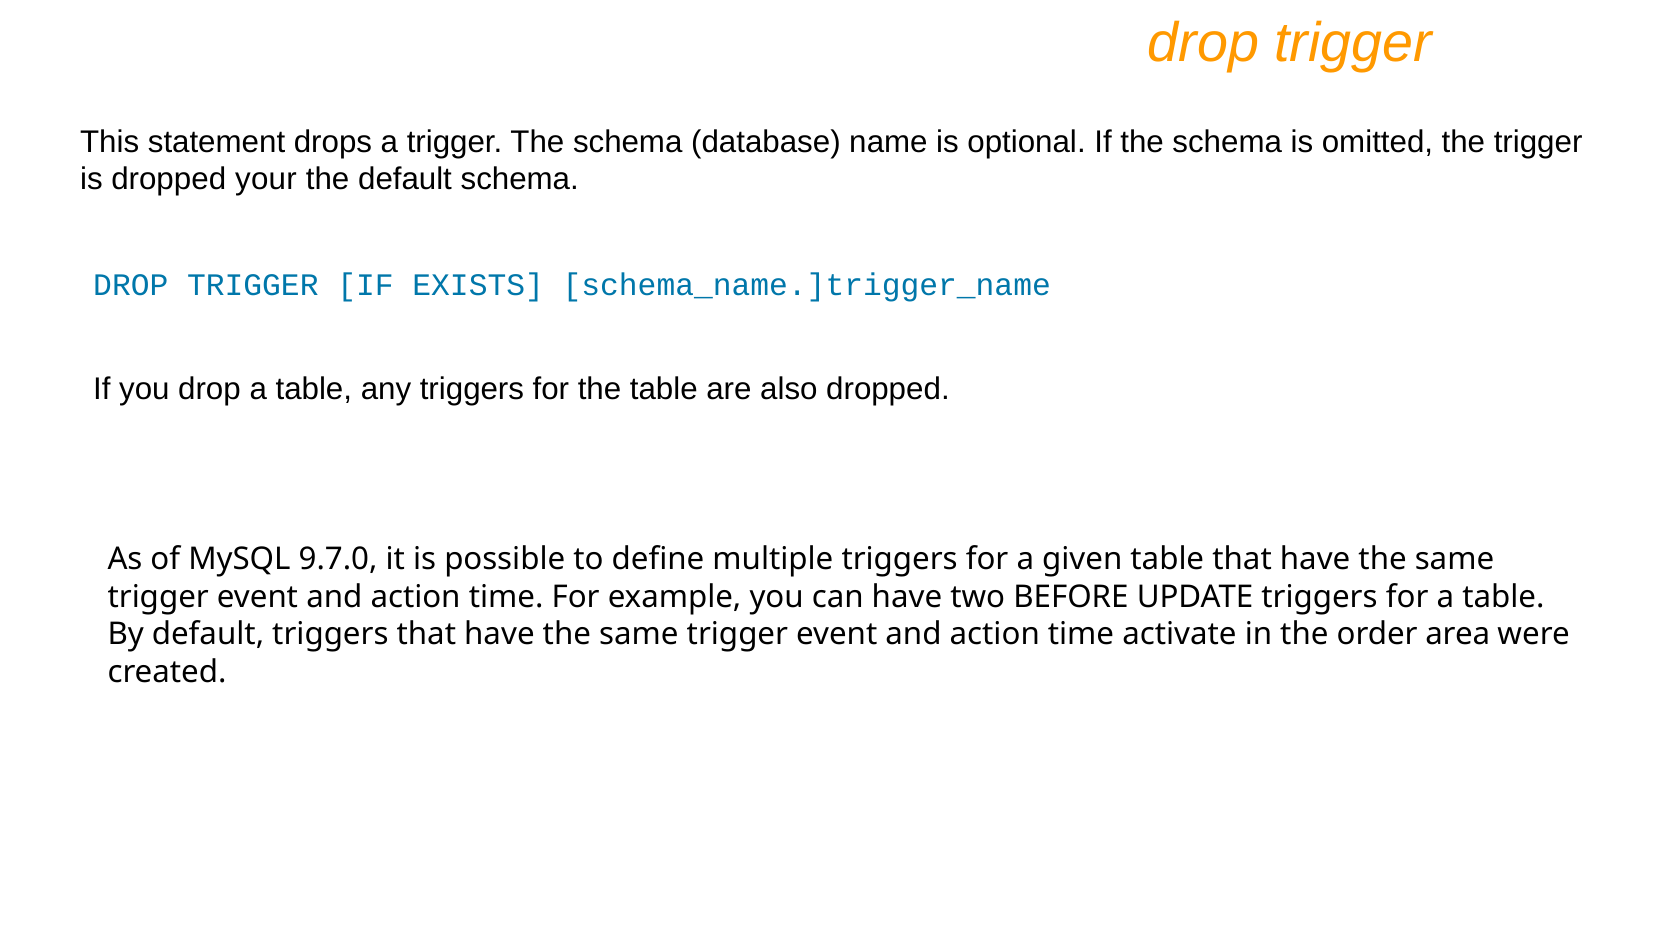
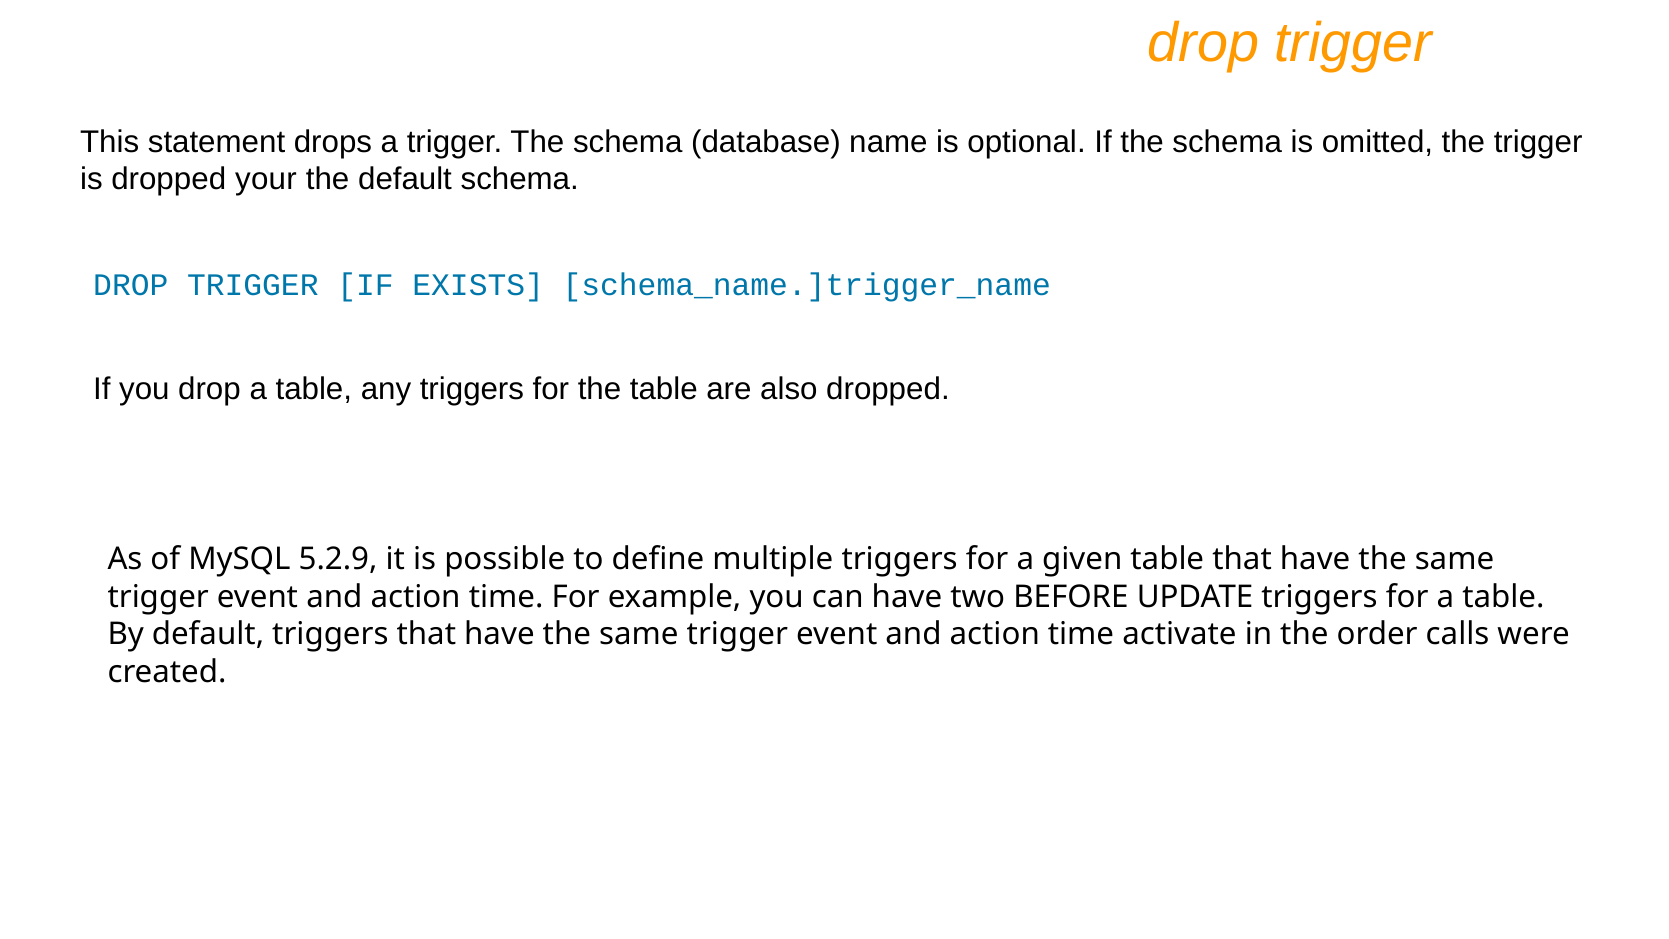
9.7.0: 9.7.0 -> 5.2.9 (338, 559)
area: area -> calls (1458, 634)
